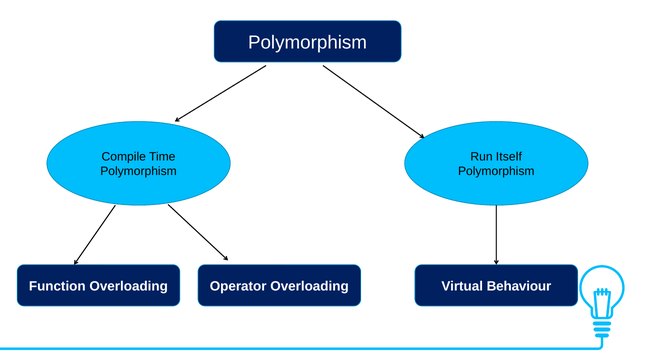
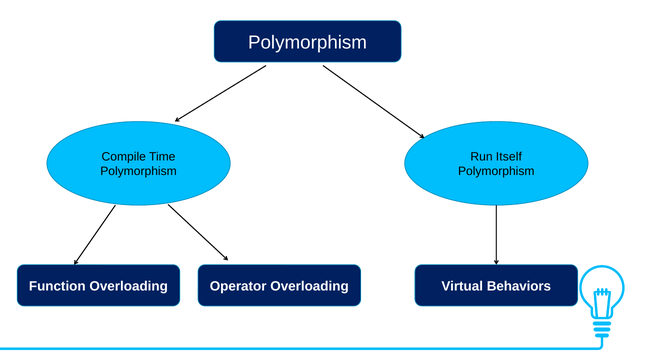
Behaviour: Behaviour -> Behaviors (519, 286)
